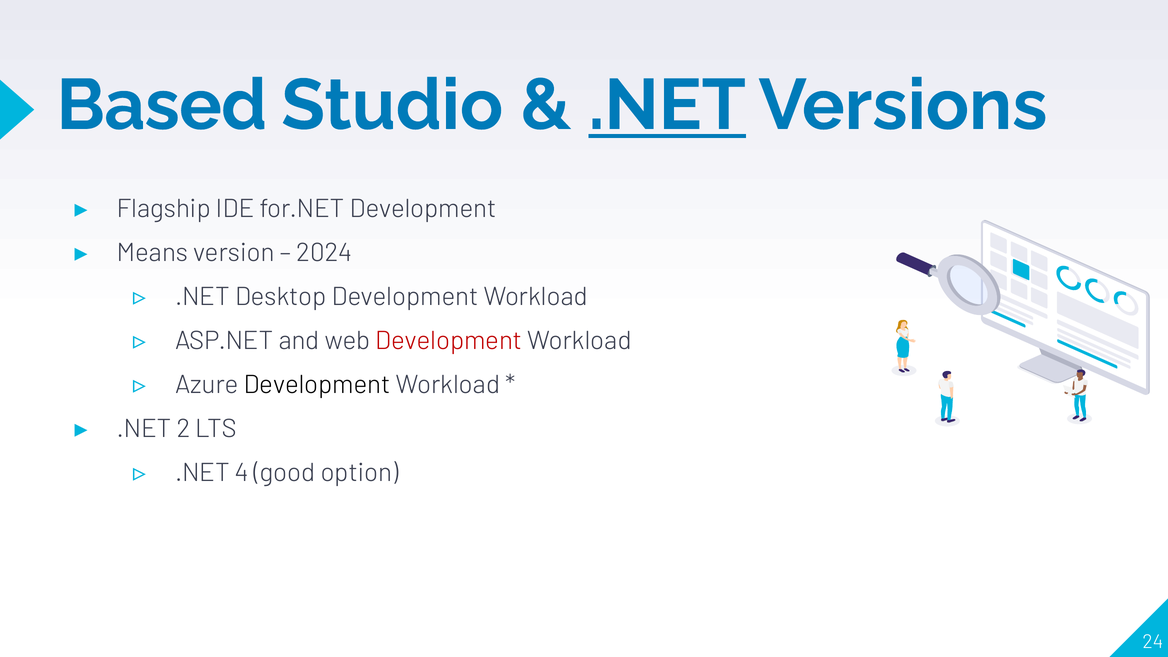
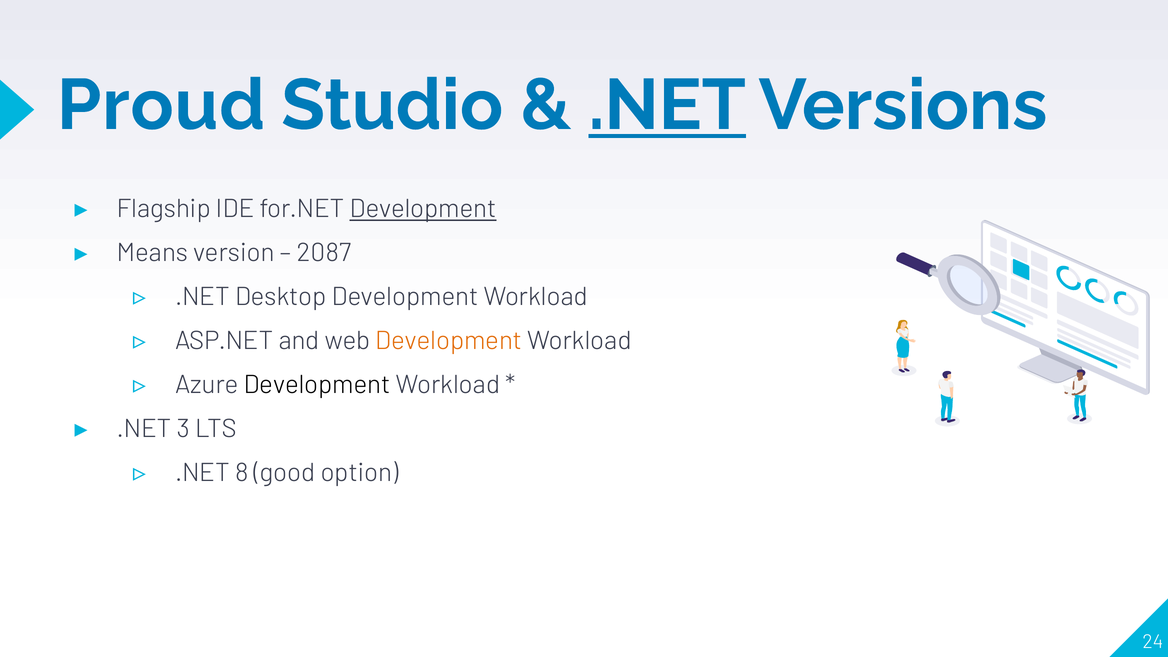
Based: Based -> Proud (161, 105)
Development underline: none -> present (423, 209)
2024: 2024 -> 2087 (324, 253)
Development colour: red -> orange (449, 341)
2: 2 -> 3 (183, 429)
4: 4 -> 8 (242, 473)
